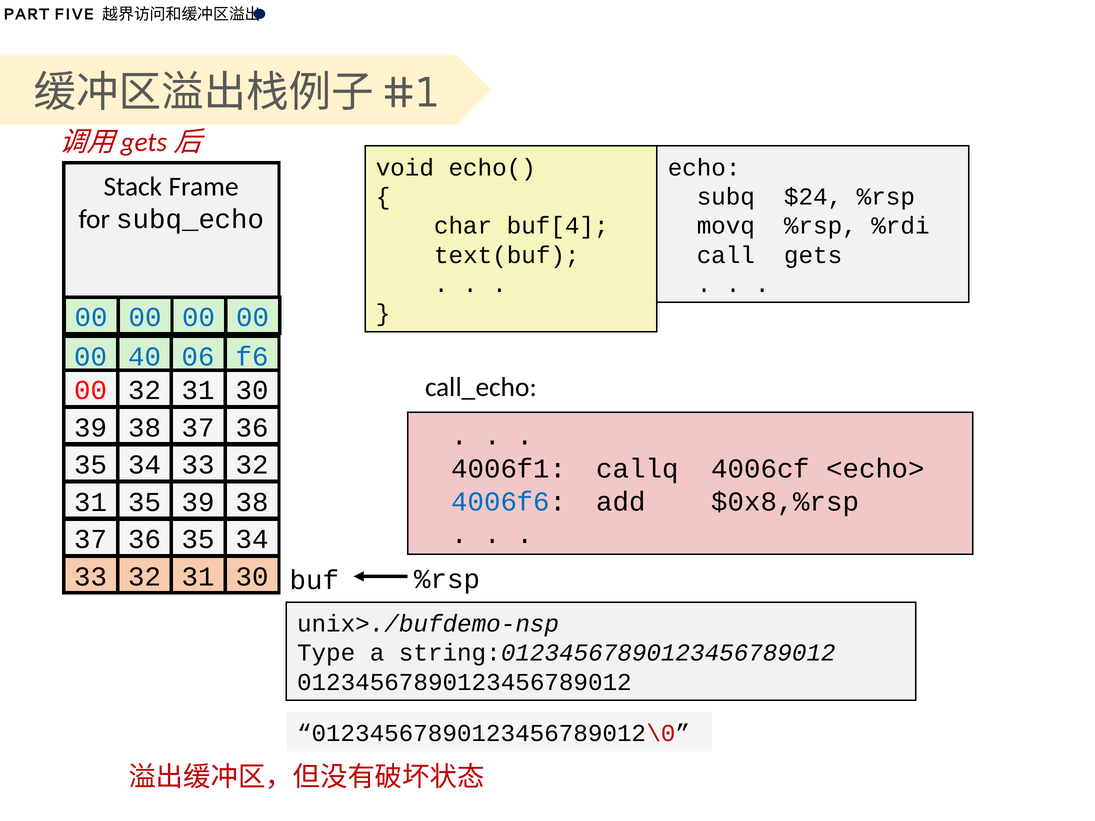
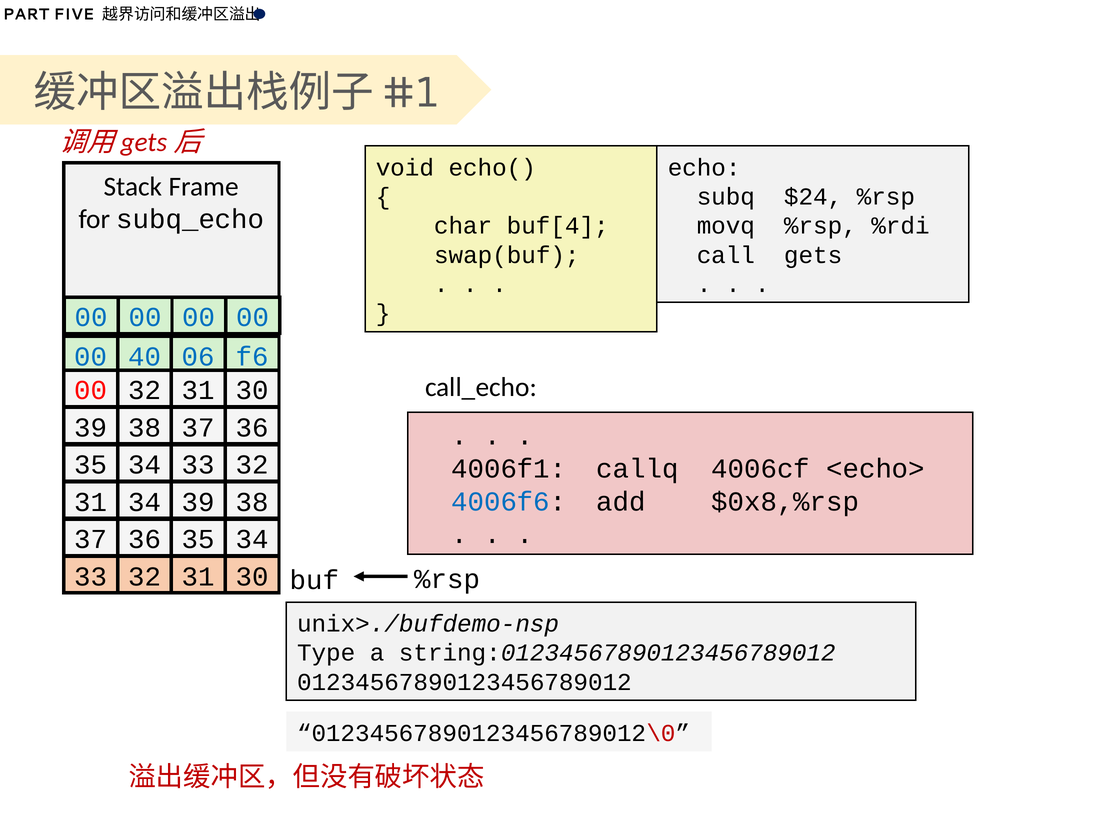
text(buf: text(buf -> swap(buf (507, 255)
31 35: 35 -> 34 (145, 502)
